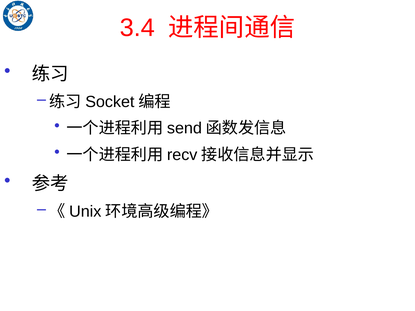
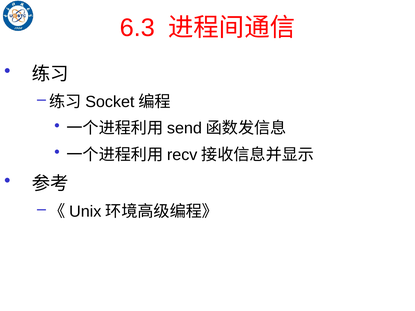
3.4: 3.4 -> 6.3 (137, 28)
